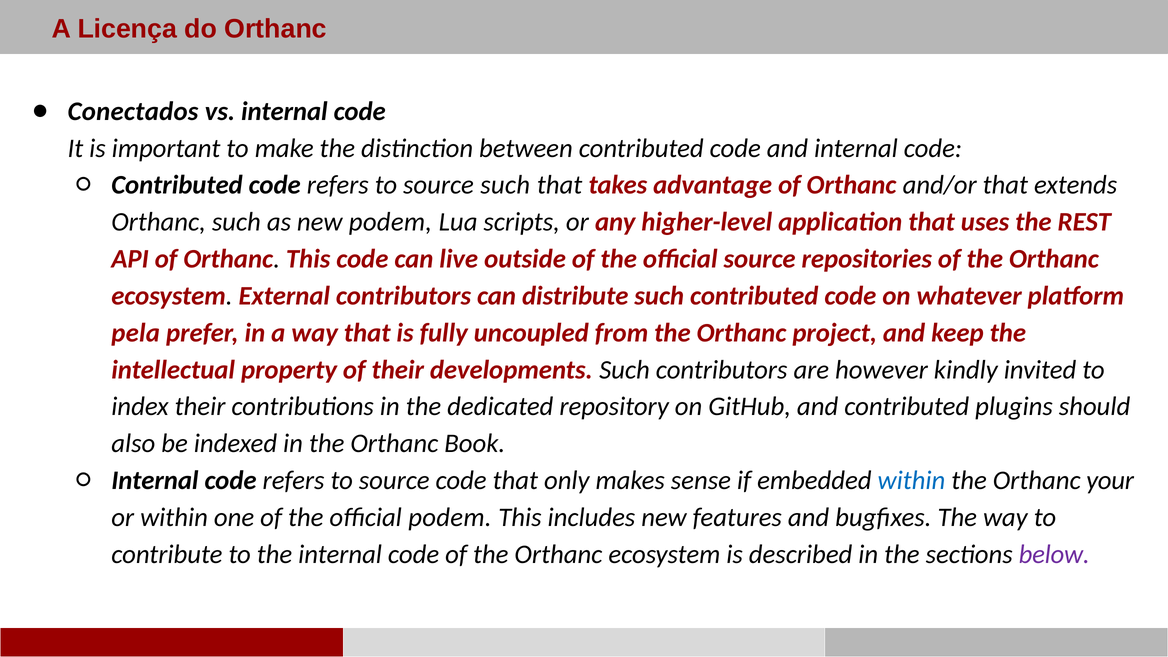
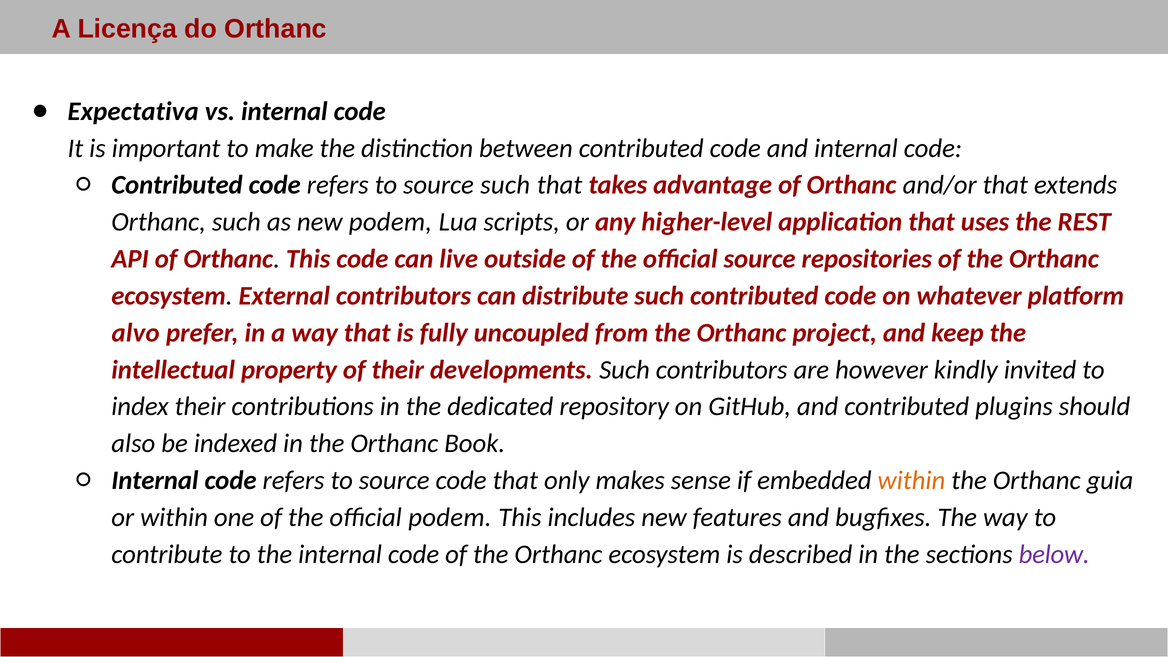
Conectados: Conectados -> Expectativa (133, 111)
pela: pela -> alvo (136, 333)
within colour: blue -> orange (911, 480)
your: your -> guia (1110, 480)
